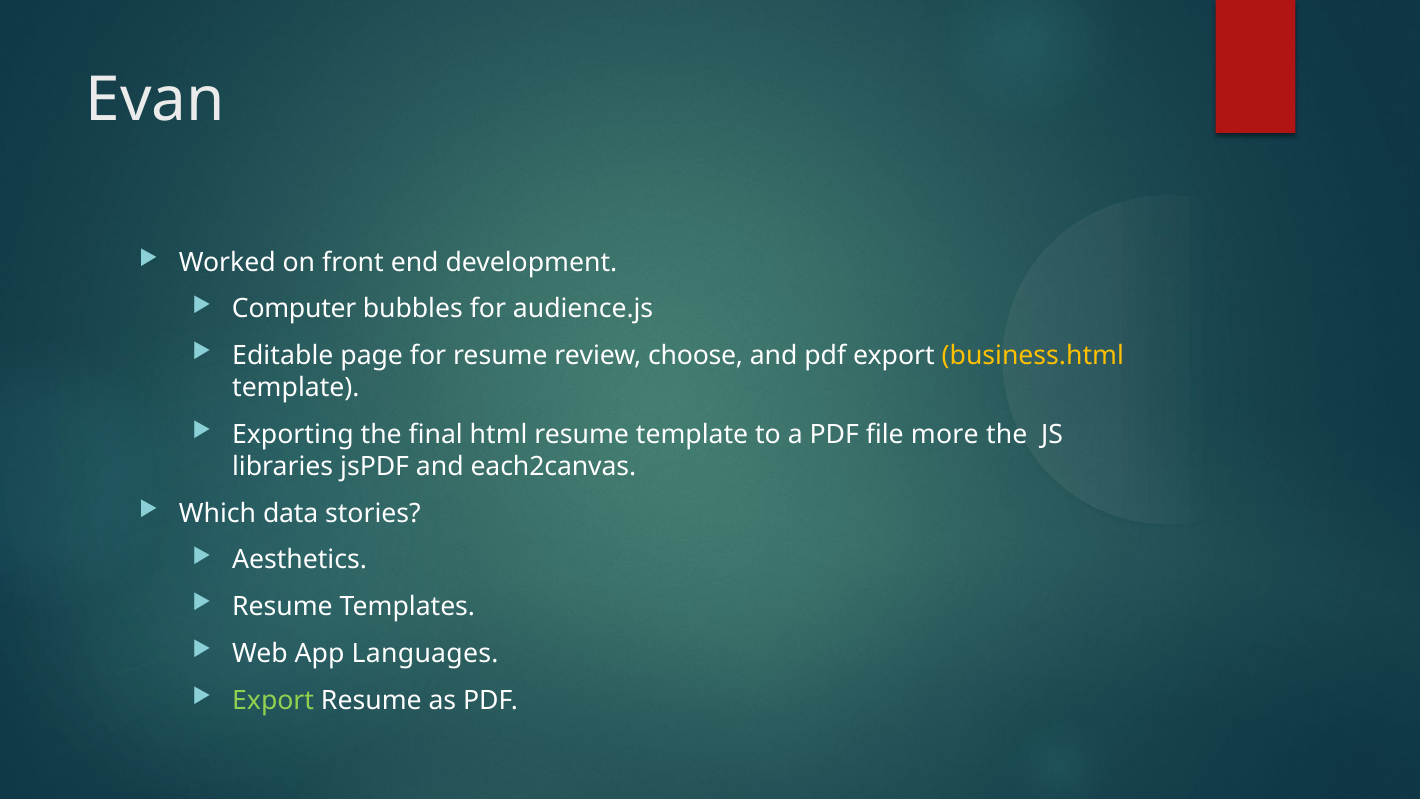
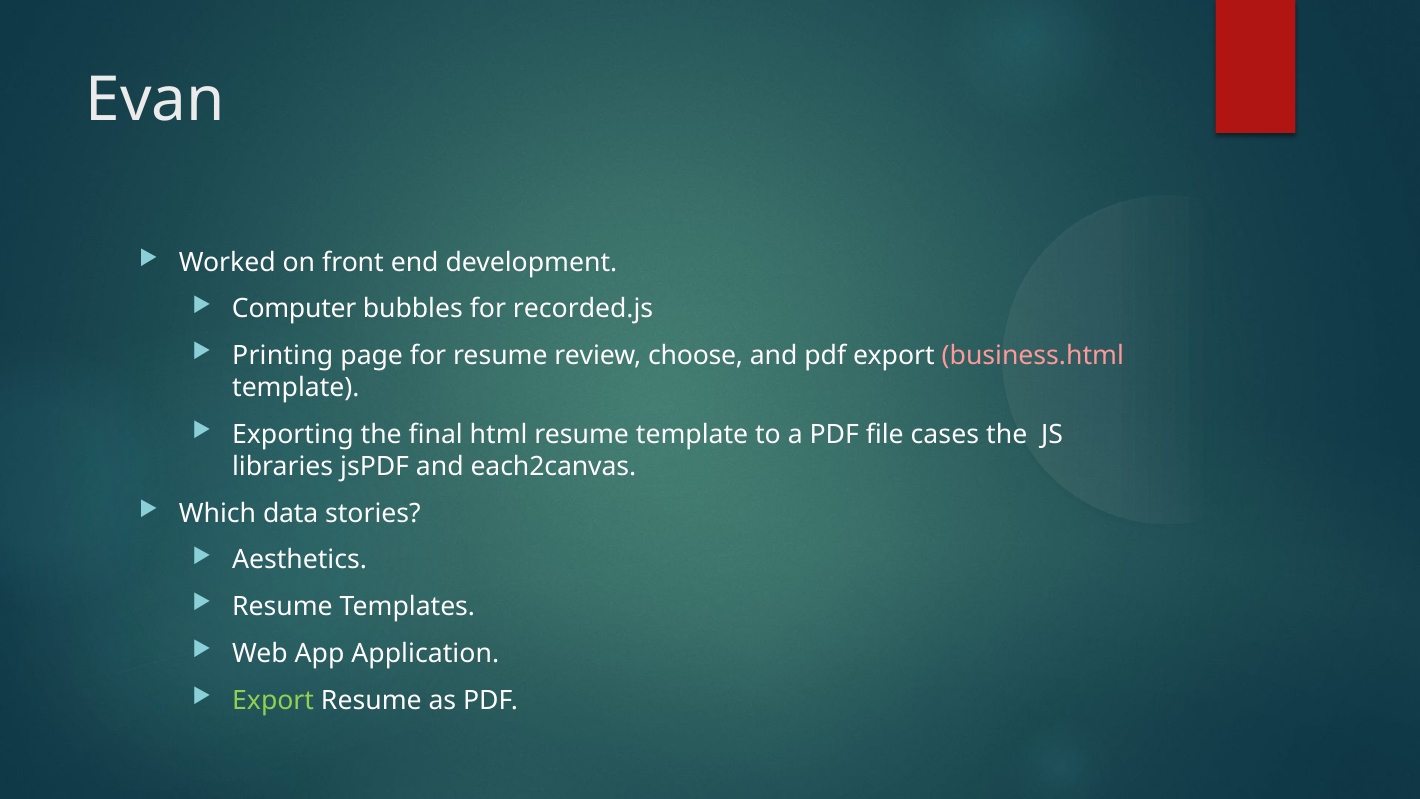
audience.js: audience.js -> recorded.js (583, 309)
Editable: Editable -> Printing (283, 356)
business.html colour: yellow -> pink (1033, 356)
more: more -> cases (945, 434)
Languages: Languages -> Application (425, 653)
